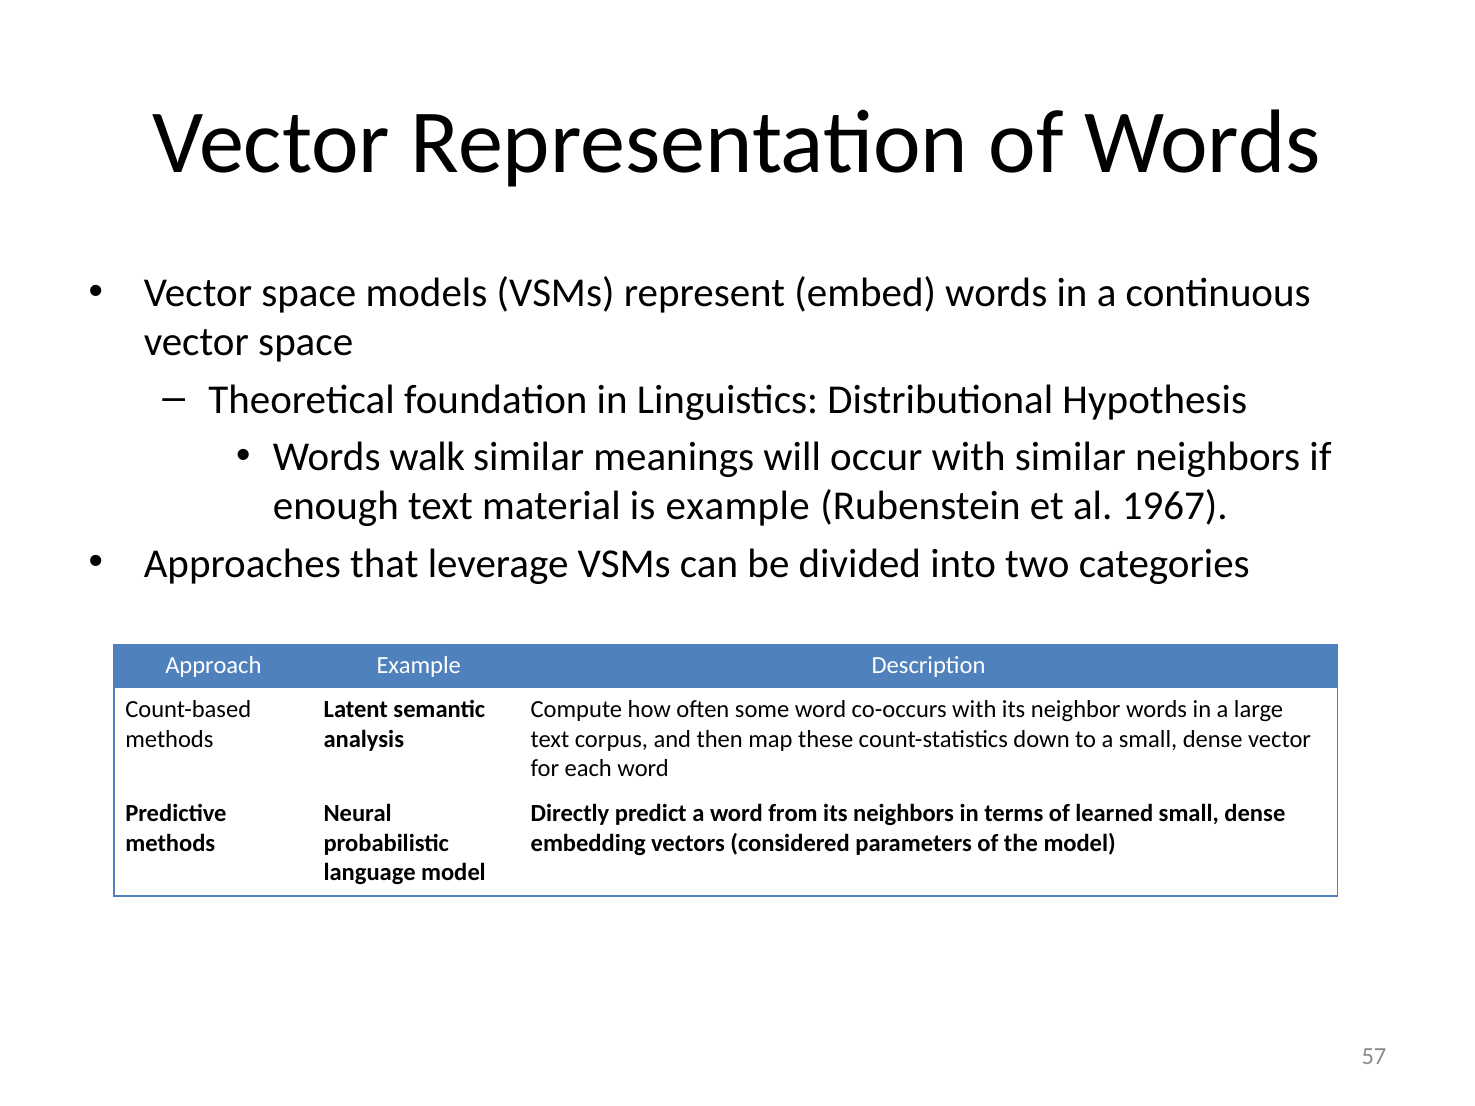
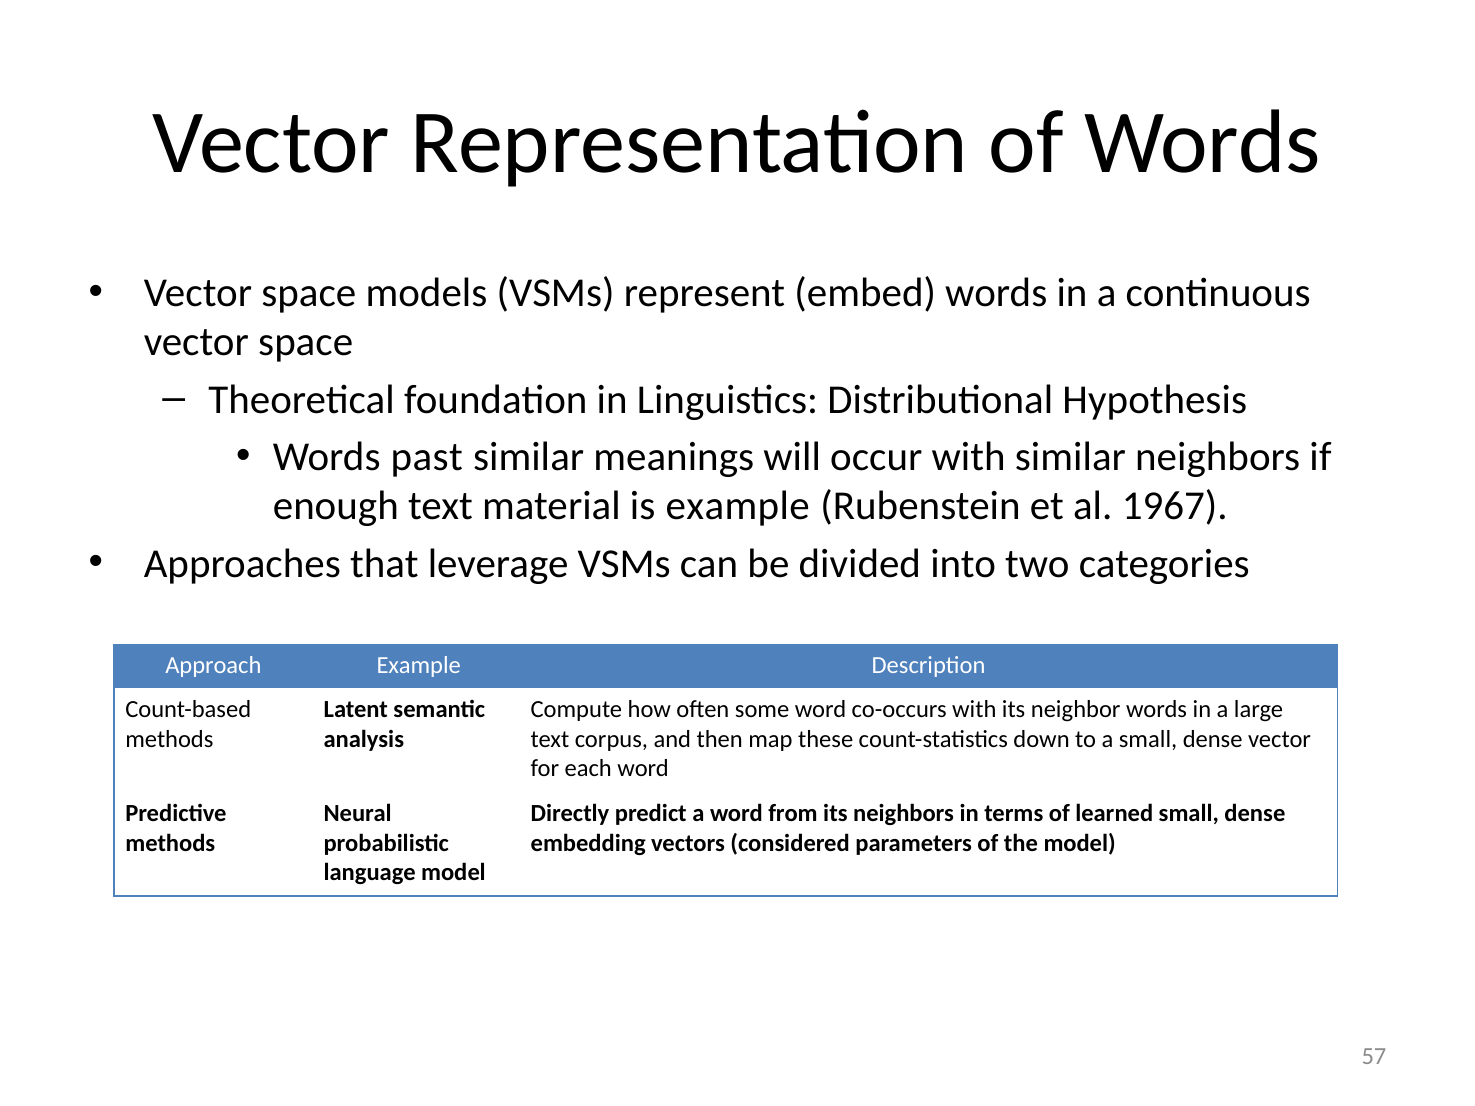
walk: walk -> past (427, 457)
